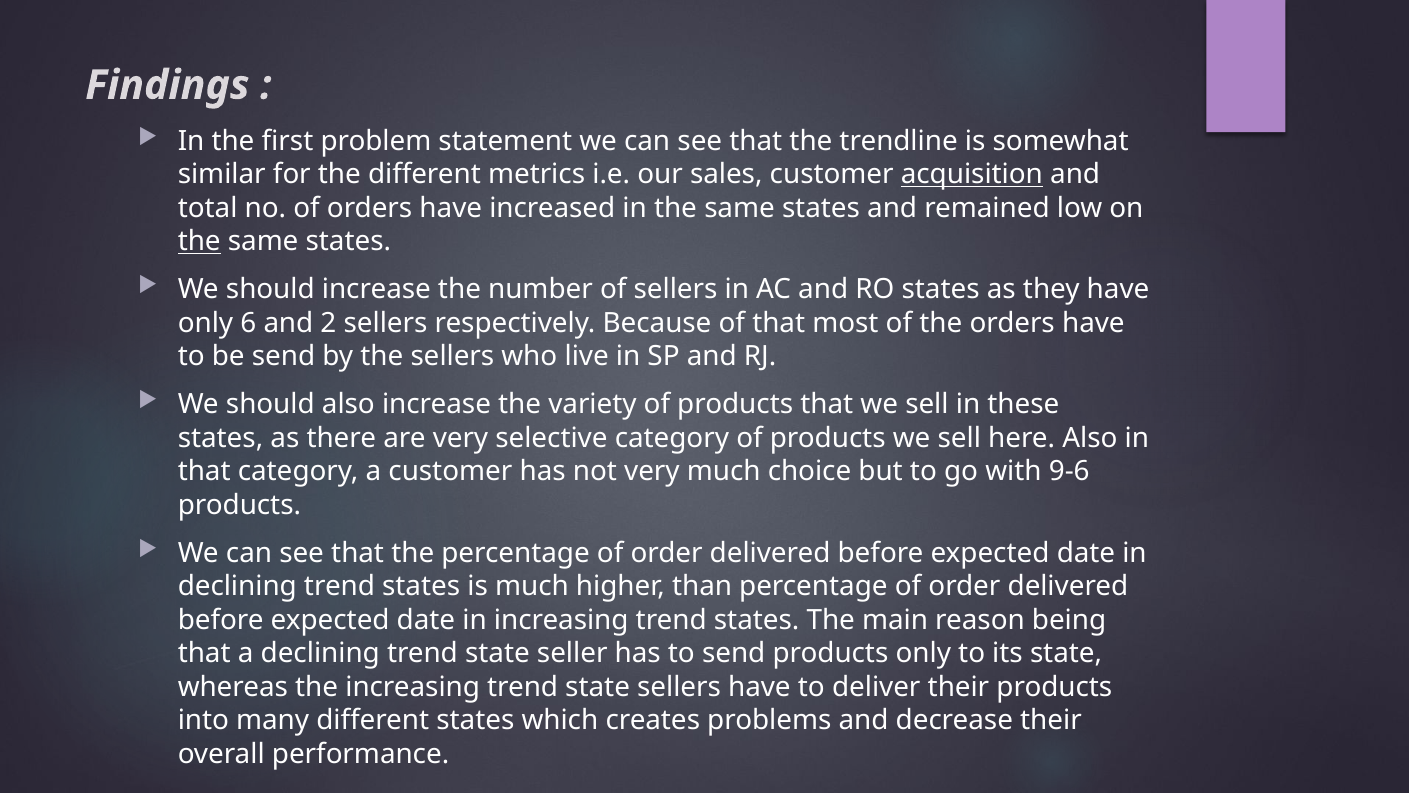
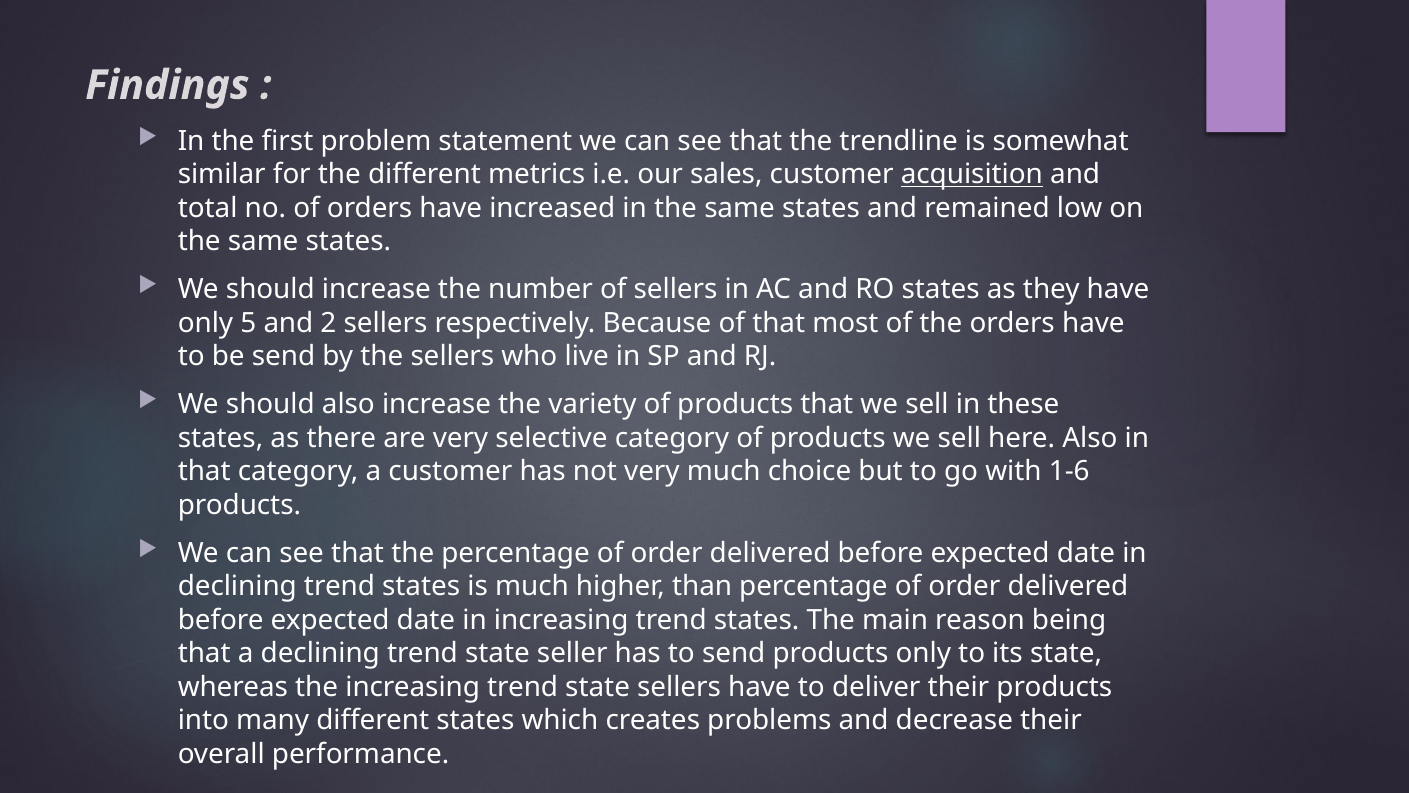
the underline: present -> none (199, 241)
6: 6 -> 5 (248, 323)
9-6: 9-6 -> 1-6 (1069, 471)
